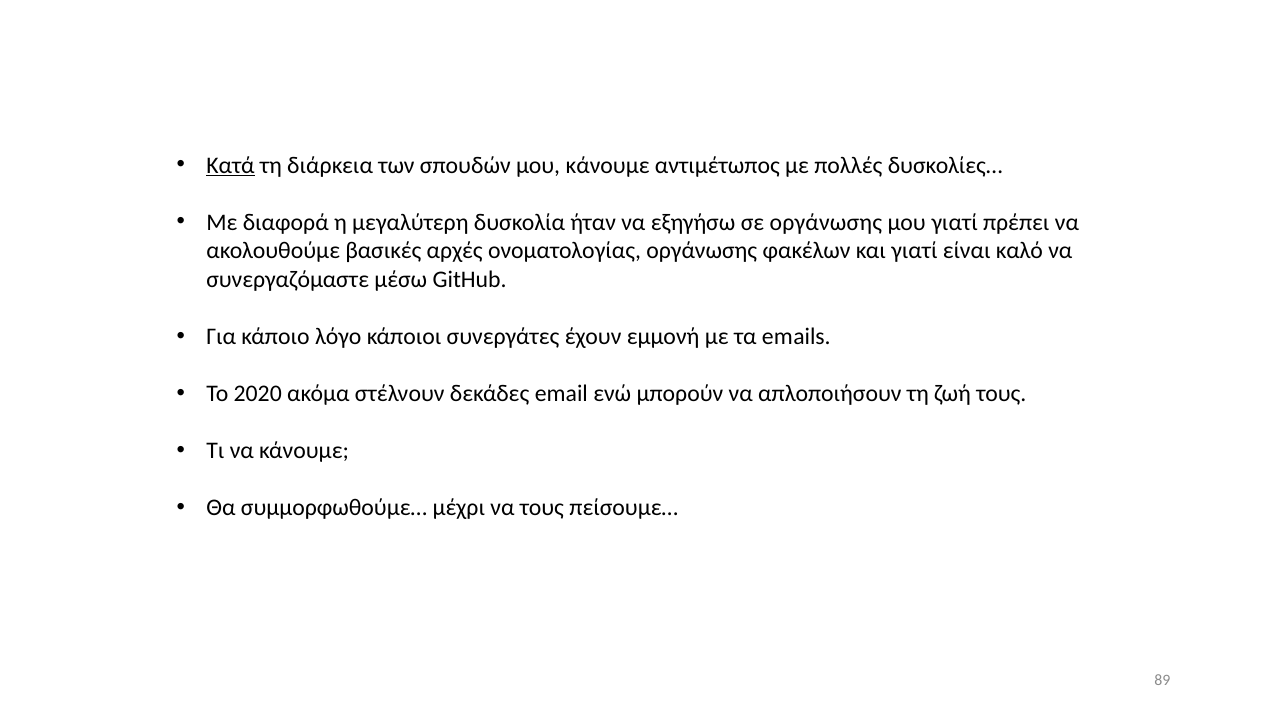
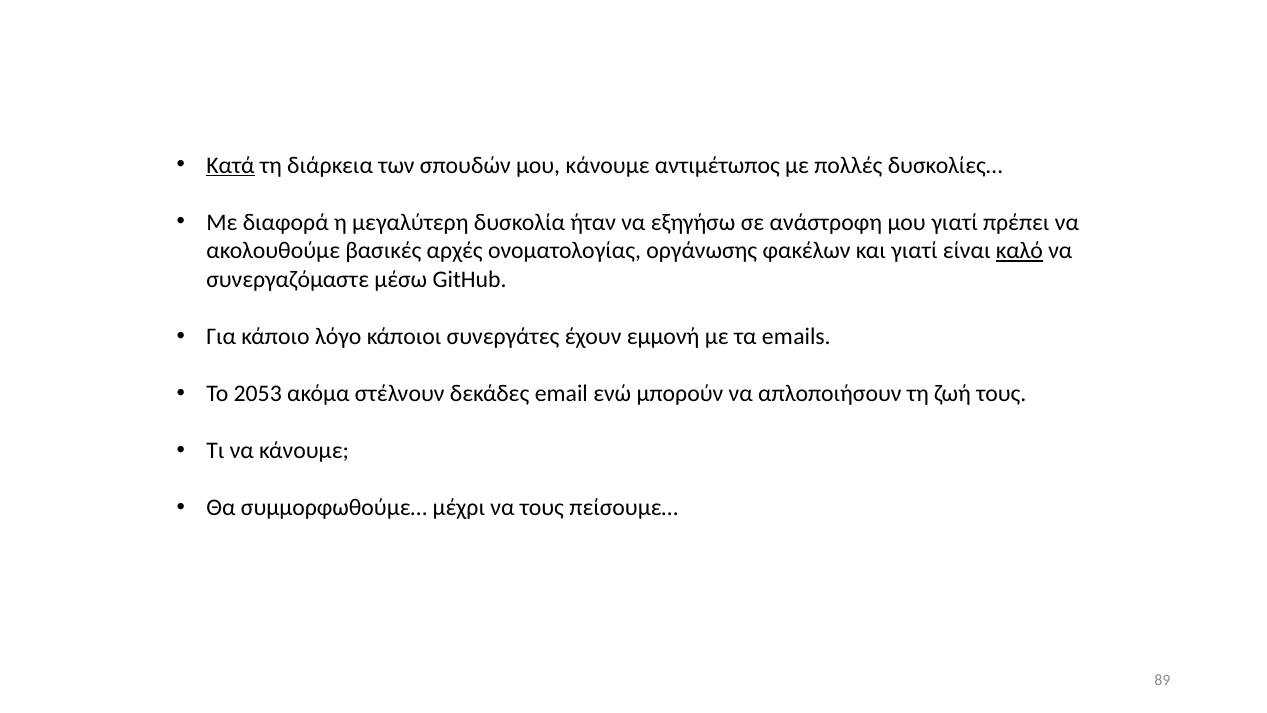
σε οργάνωσης: οργάνωσης -> ανάστροφη (826, 222)
καλό underline: none -> present (1019, 251)
2020: 2020 -> 2053 (258, 393)
